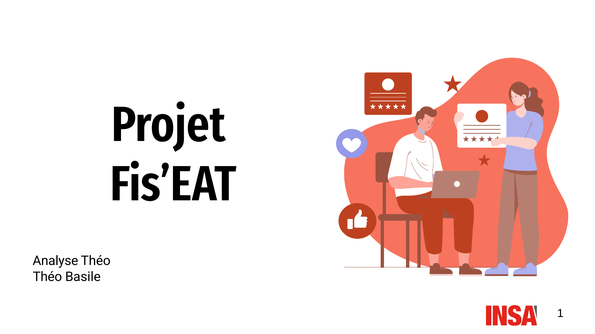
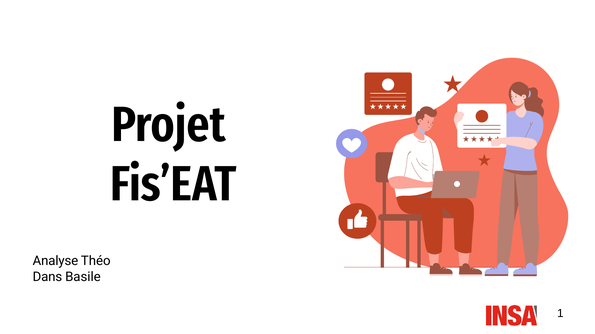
Théo: Théo -> Dans (47, 277)
